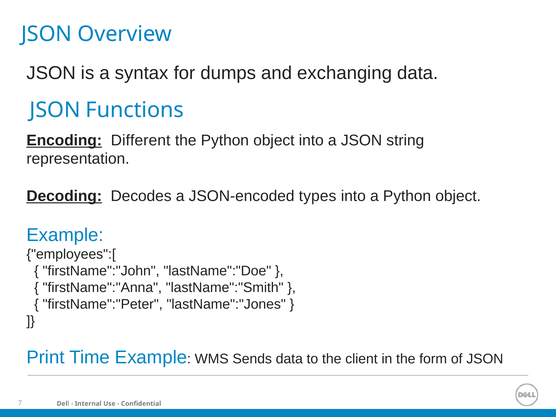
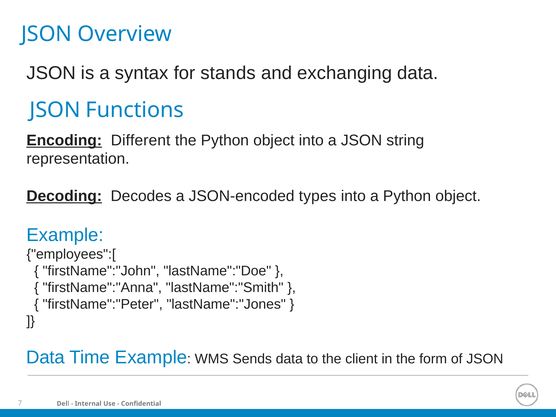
dumps: dumps -> stands (228, 73)
Print: Print -> Data (46, 357)
